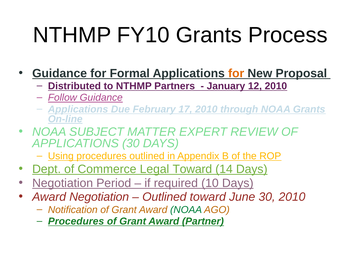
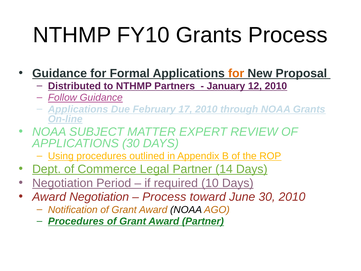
Legal Toward: Toward -> Partner (192, 169)
Outlined: Outlined -> Process (164, 197)
NOAA colour: green -> black (186, 210)
